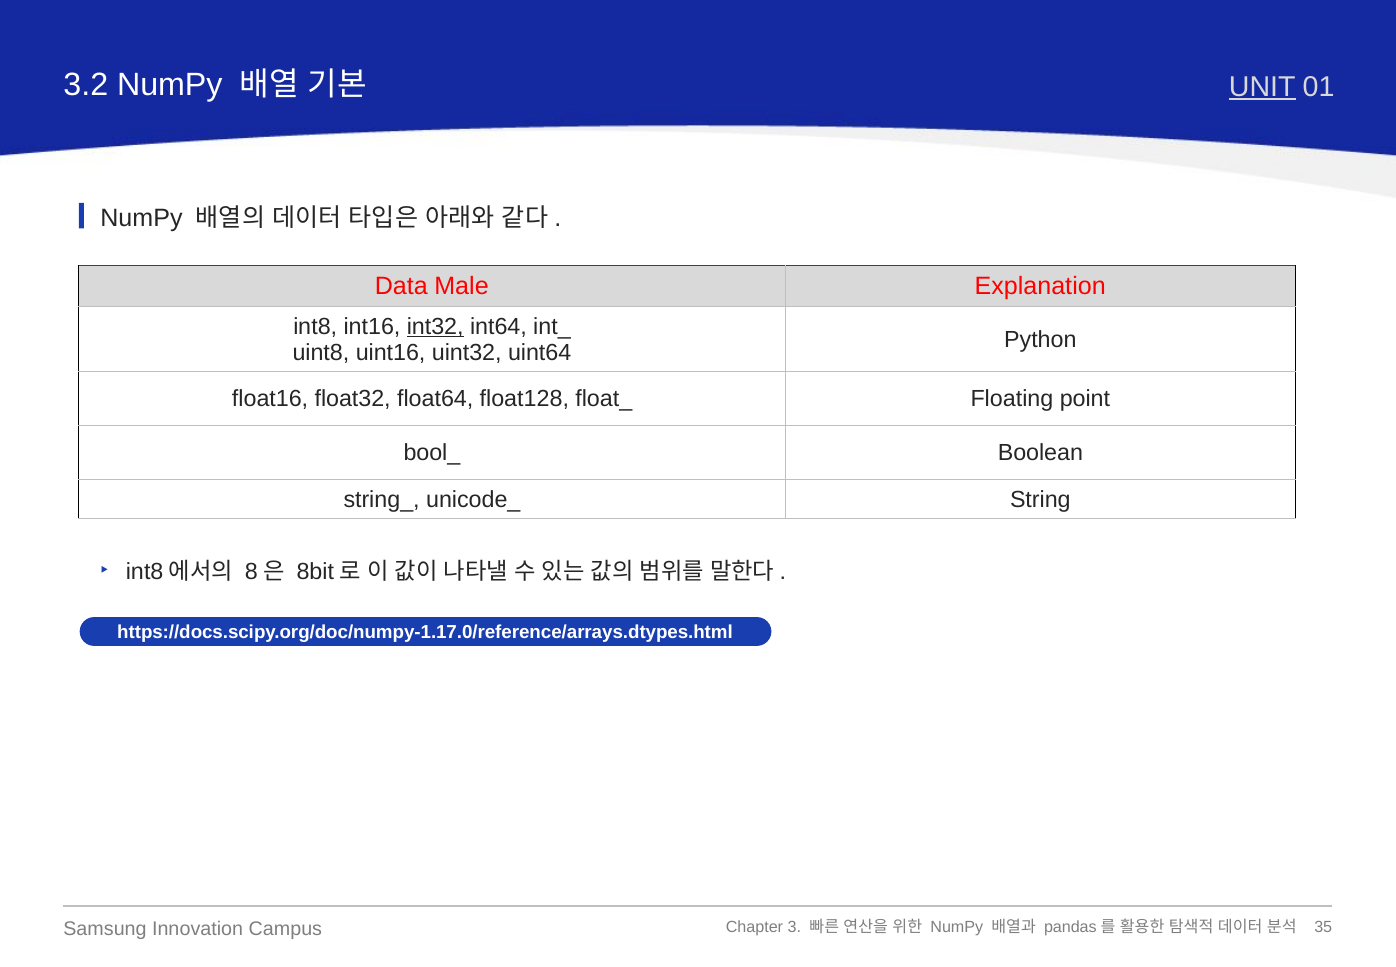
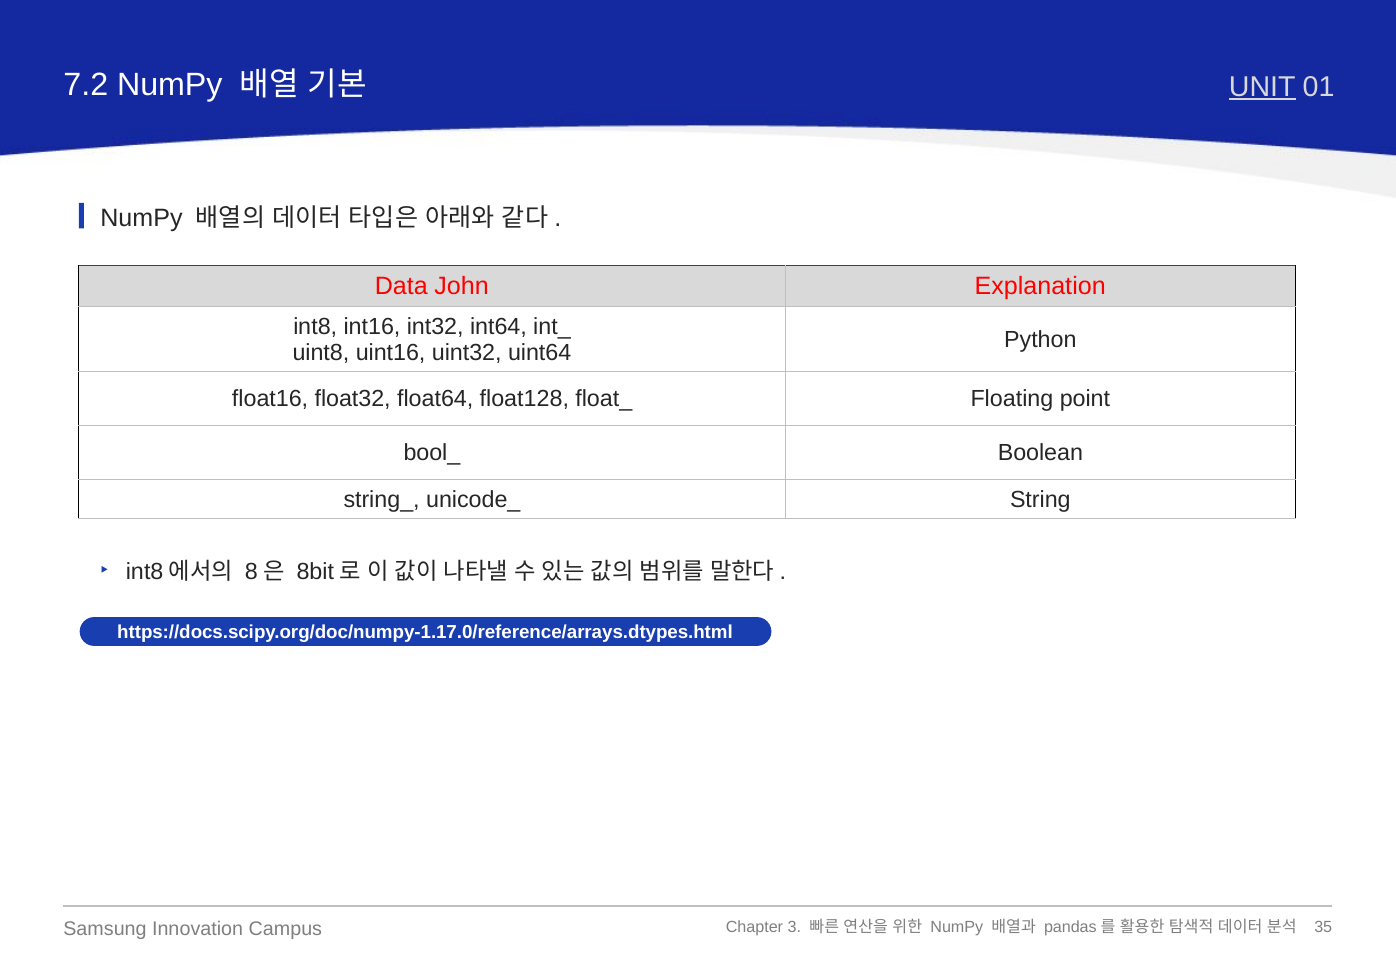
3.2: 3.2 -> 7.2 (86, 85)
Male: Male -> John (462, 286)
int32 underline: present -> none (435, 326)
